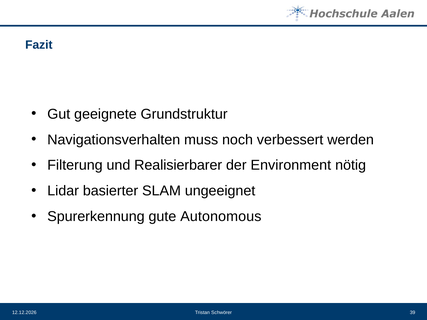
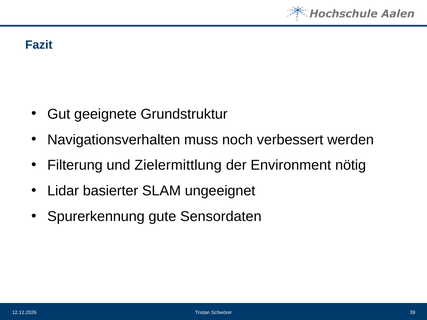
Realisierbarer: Realisierbarer -> Zielermittlung (178, 165)
Autonomous: Autonomous -> Sensordaten (221, 217)
